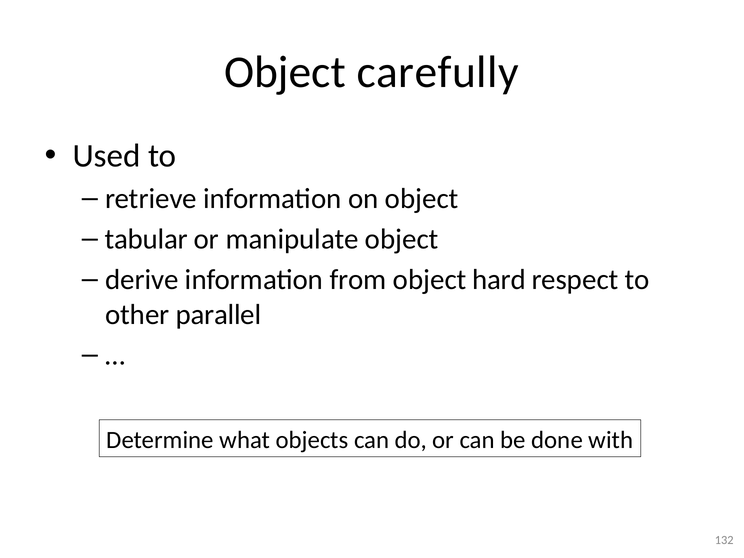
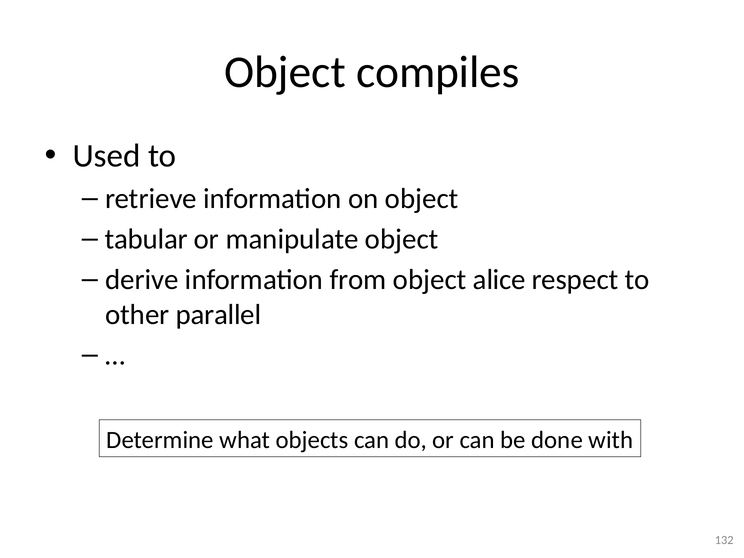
carefully: carefully -> compiles (438, 72)
hard: hard -> alice (499, 280)
